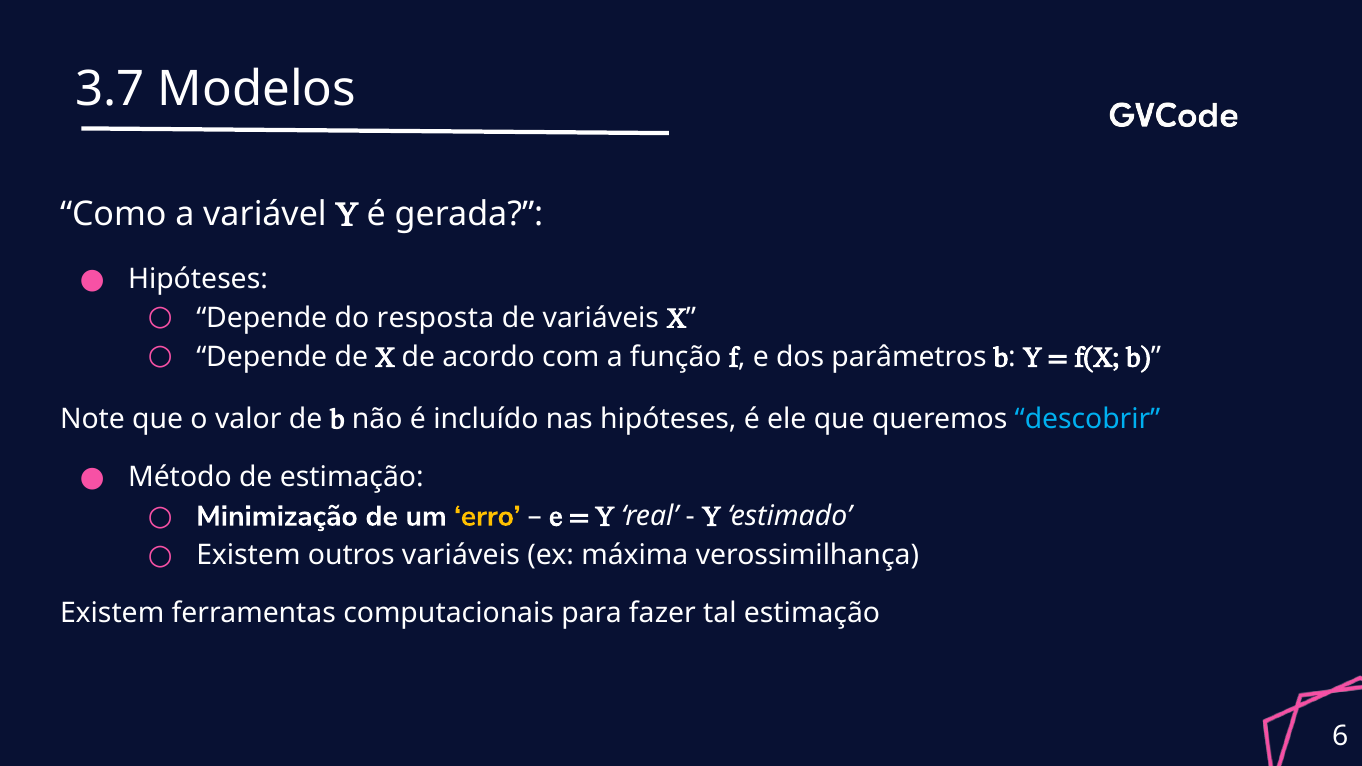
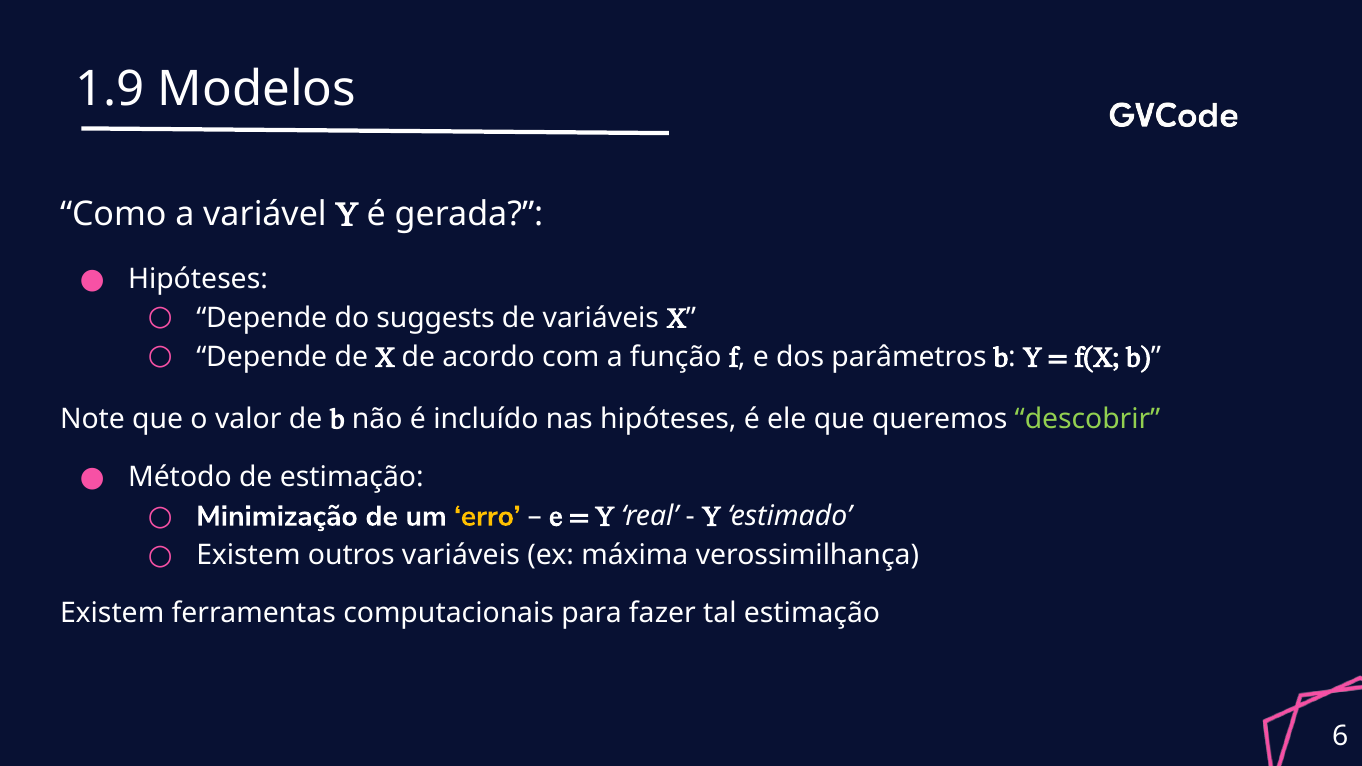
3.7: 3.7 -> 1.9 (110, 90)
resposta: resposta -> suggests (436, 318)
descobrir colour: light blue -> light green (1088, 419)
